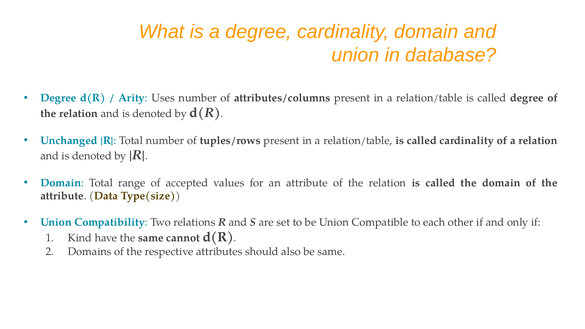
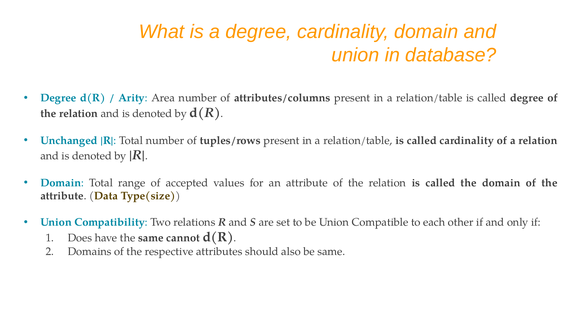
Uses: Uses -> Area (163, 98)
Kind: Kind -> Does (80, 238)
